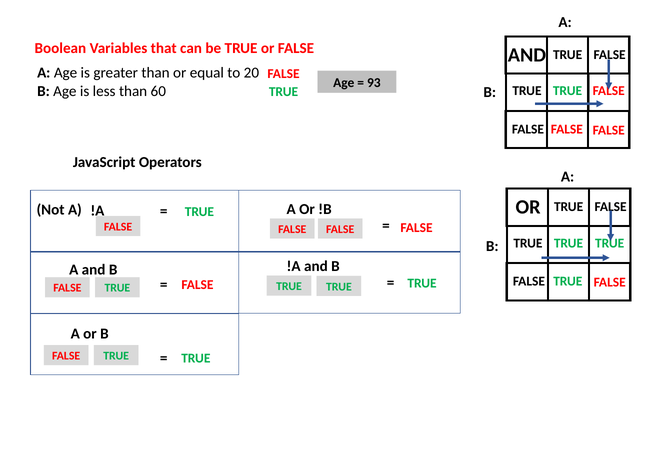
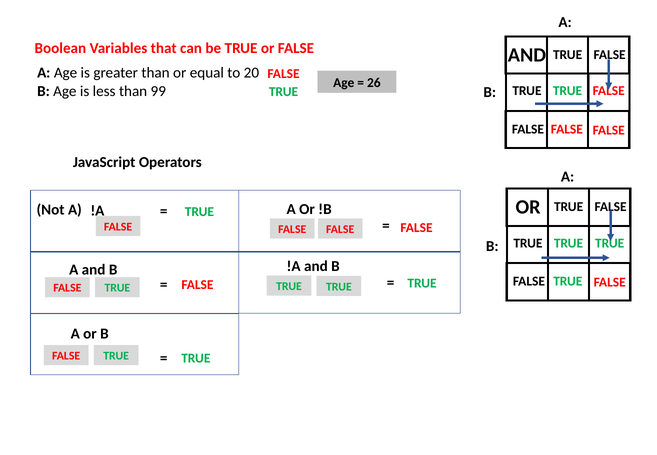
93: 93 -> 26 (374, 83)
60: 60 -> 99 (158, 91)
